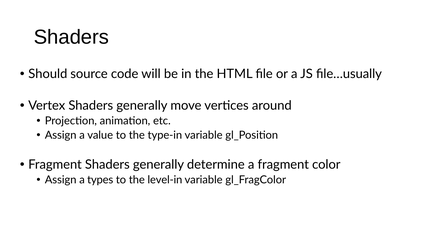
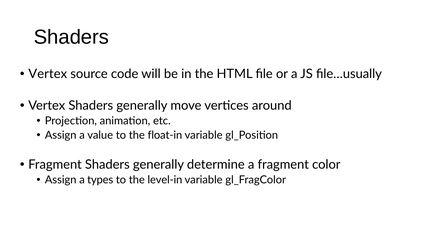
Should: Should -> Vertex (48, 74)
type-in: type-in -> float-in (165, 135)
